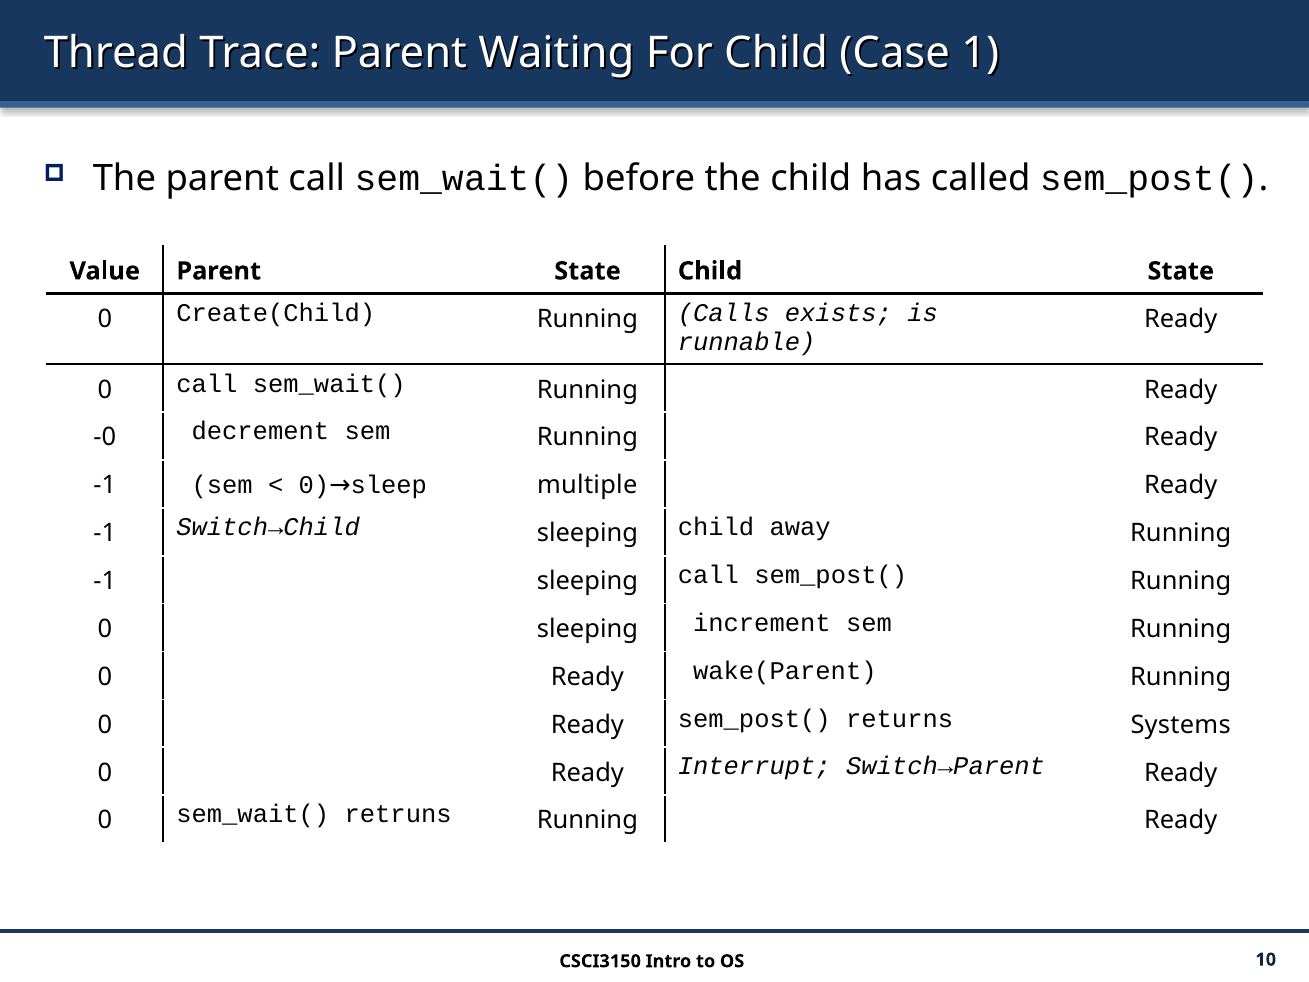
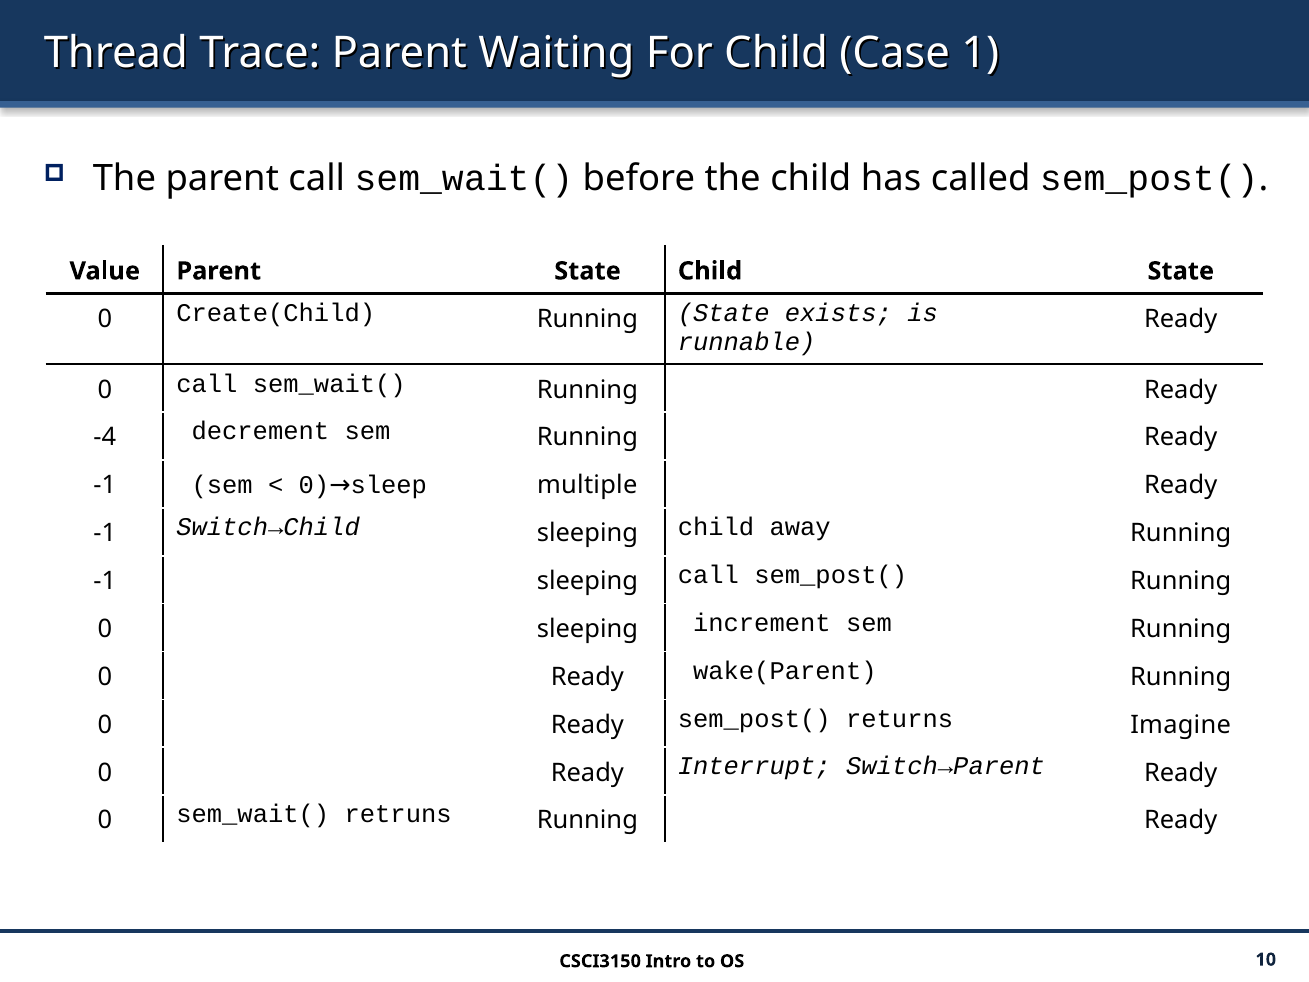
Running Calls: Calls -> State (724, 313)
-0: -0 -> -4 (105, 437)
Systems: Systems -> Imagine (1181, 725)
